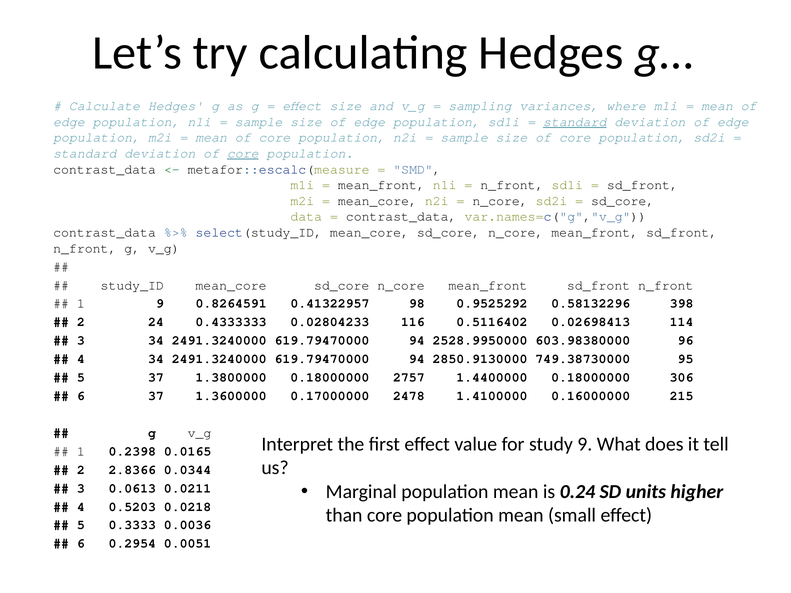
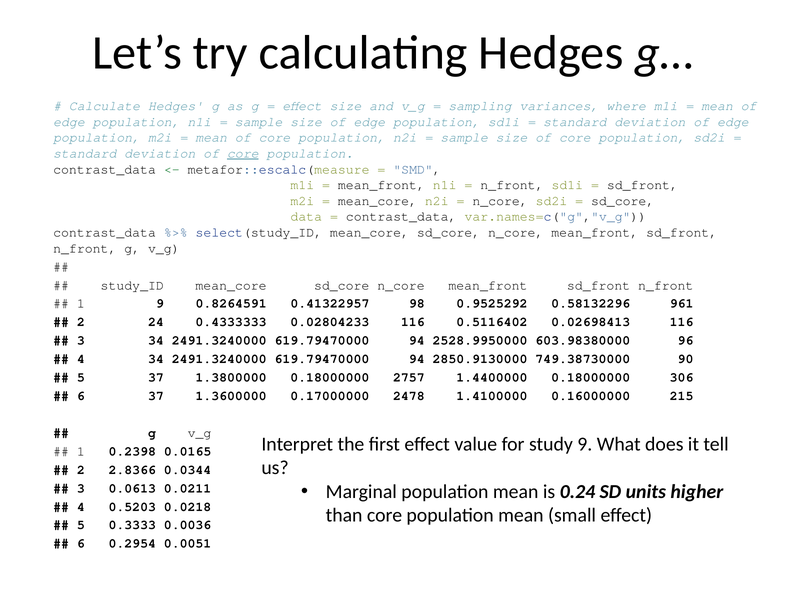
standard underline: present -> none (575, 122)
398: 398 -> 961 (682, 304)
0.02698413 114: 114 -> 116 (682, 322)
95: 95 -> 90 (686, 359)
